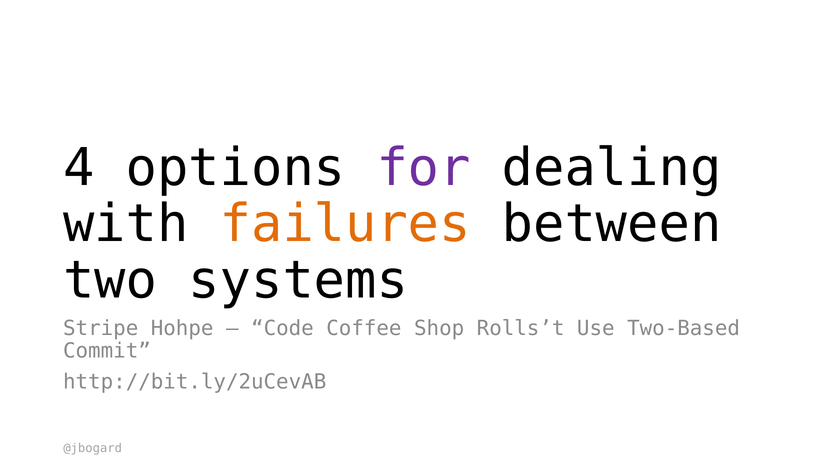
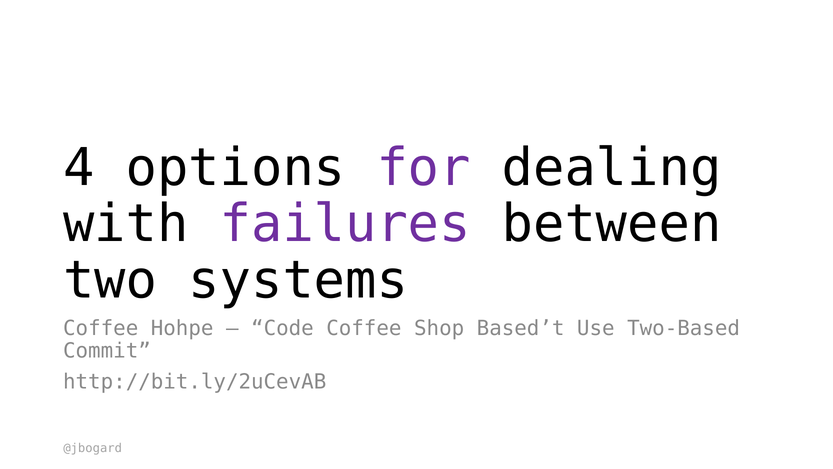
failures colour: orange -> purple (345, 224)
Stripe: Stripe -> Coffee (101, 328)
Rolls’t: Rolls’t -> Based’t (521, 328)
